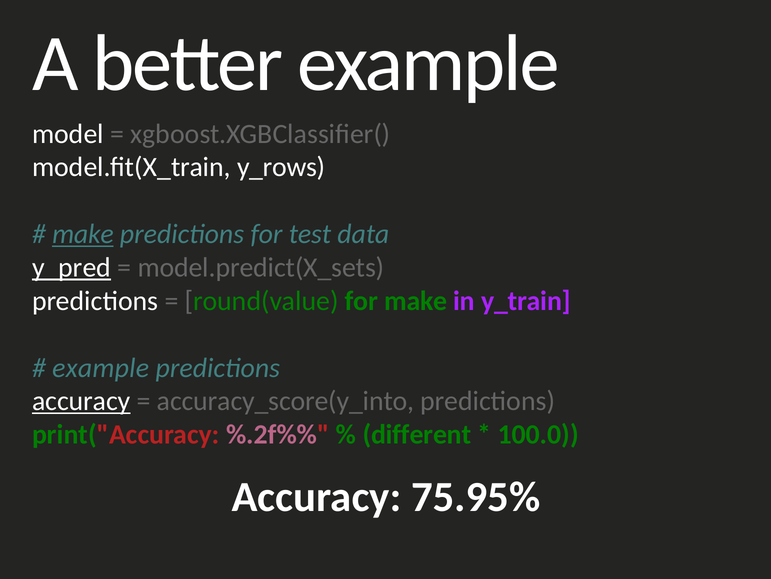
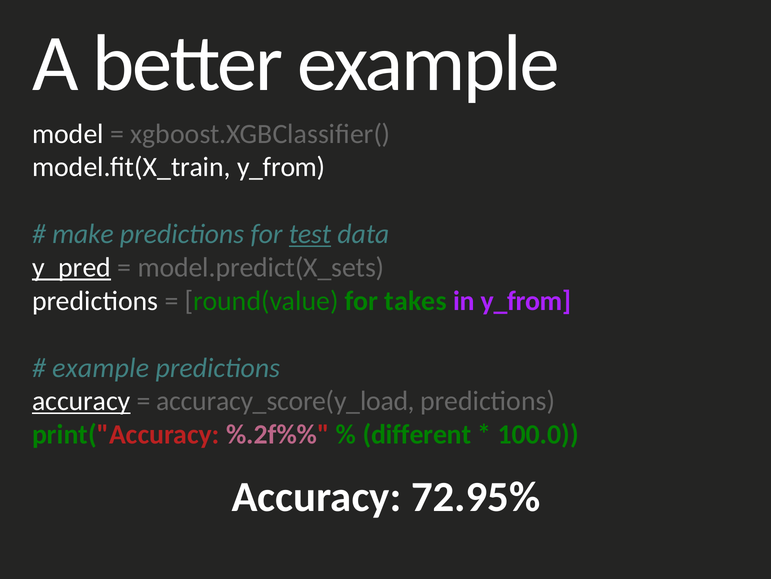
model.fit(X_train y_rows: y_rows -> y_from (281, 167)
make underline: present -> none (83, 234)
test underline: none -> present (310, 234)
for make: make -> takes (416, 301)
in y_train: y_train -> y_from (526, 301)
accuracy_score(y_into: accuracy_score(y_into -> accuracy_score(y_load (286, 401)
75.95%: 75.95% -> 72.95% (476, 496)
